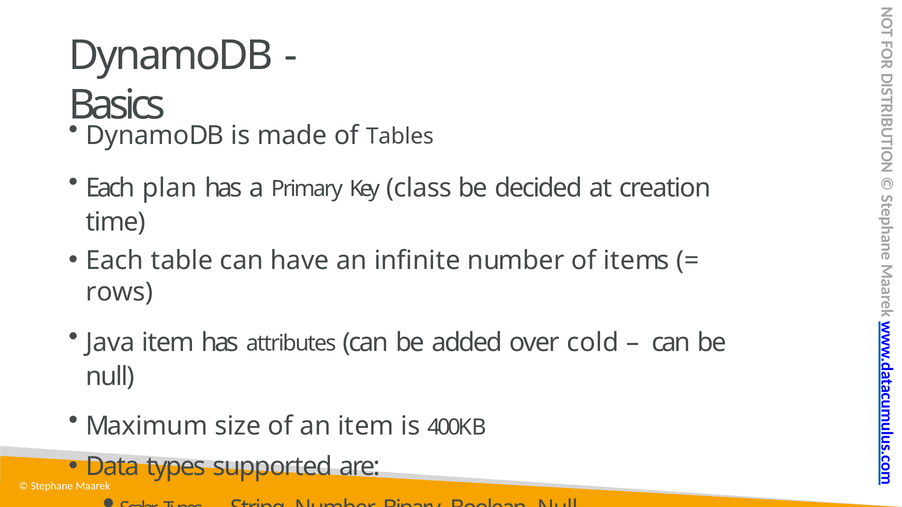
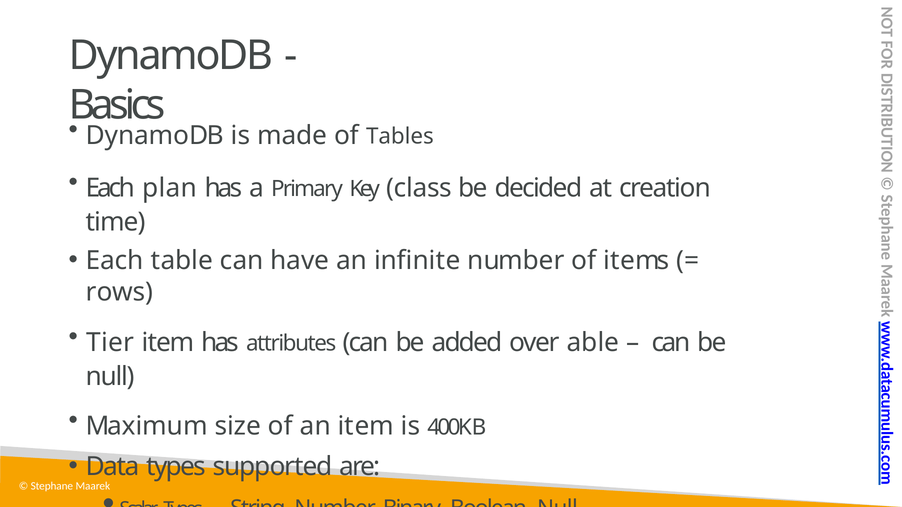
Java: Java -> Tier (110, 343)
cold: cold -> able (593, 343)
